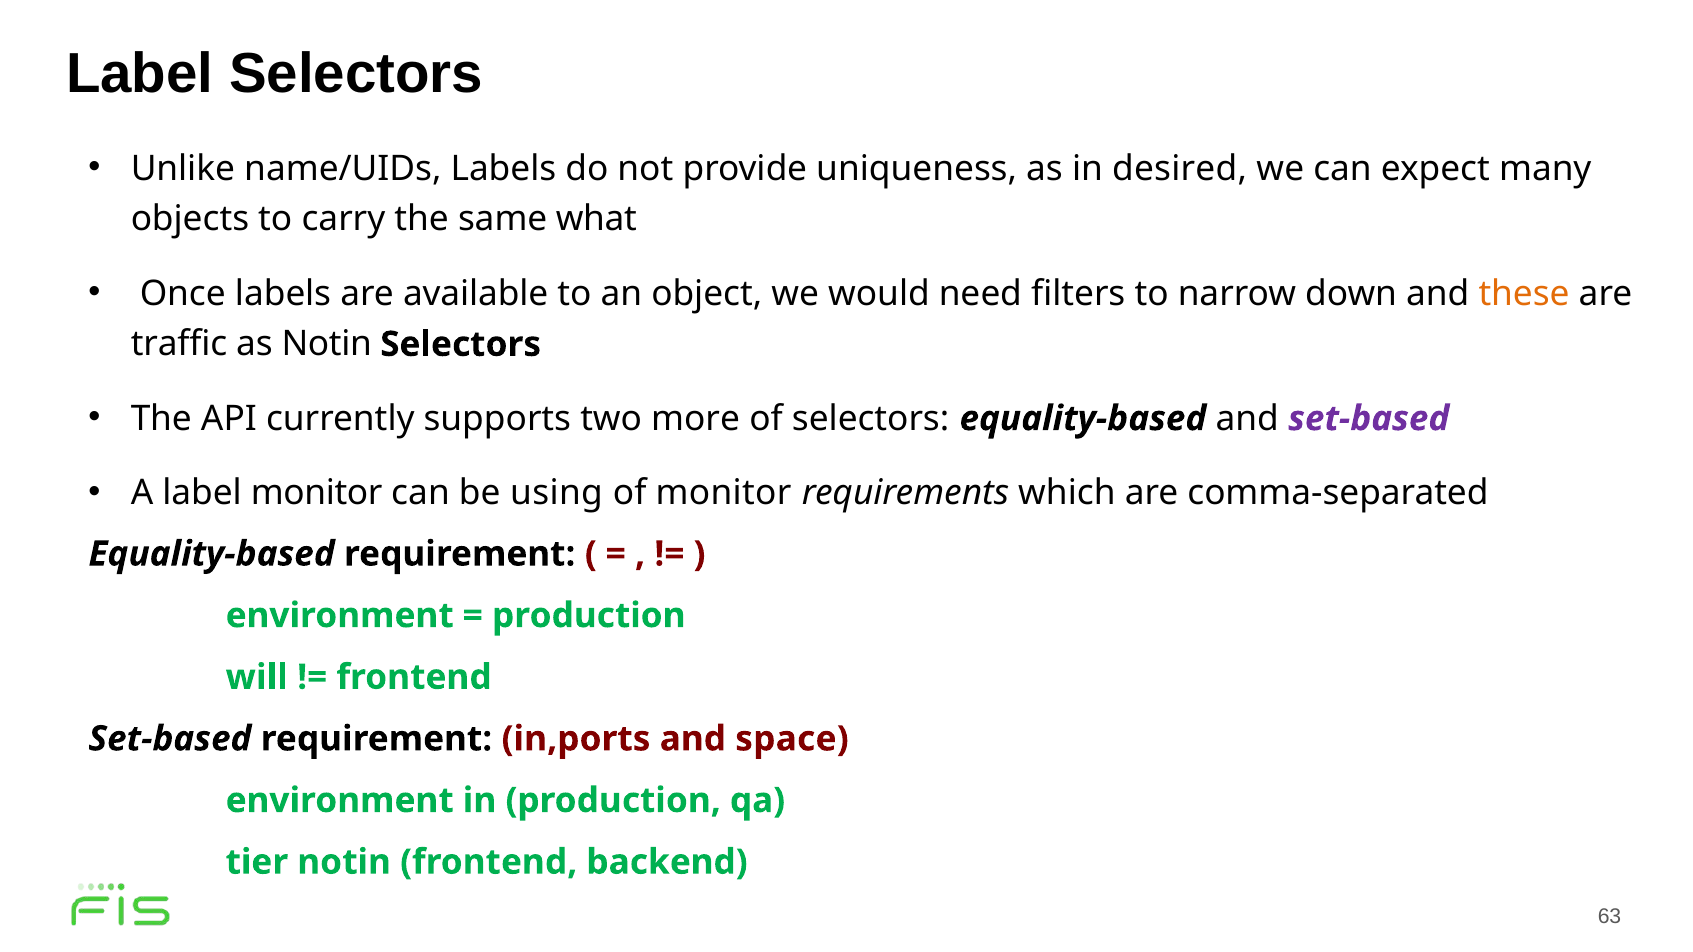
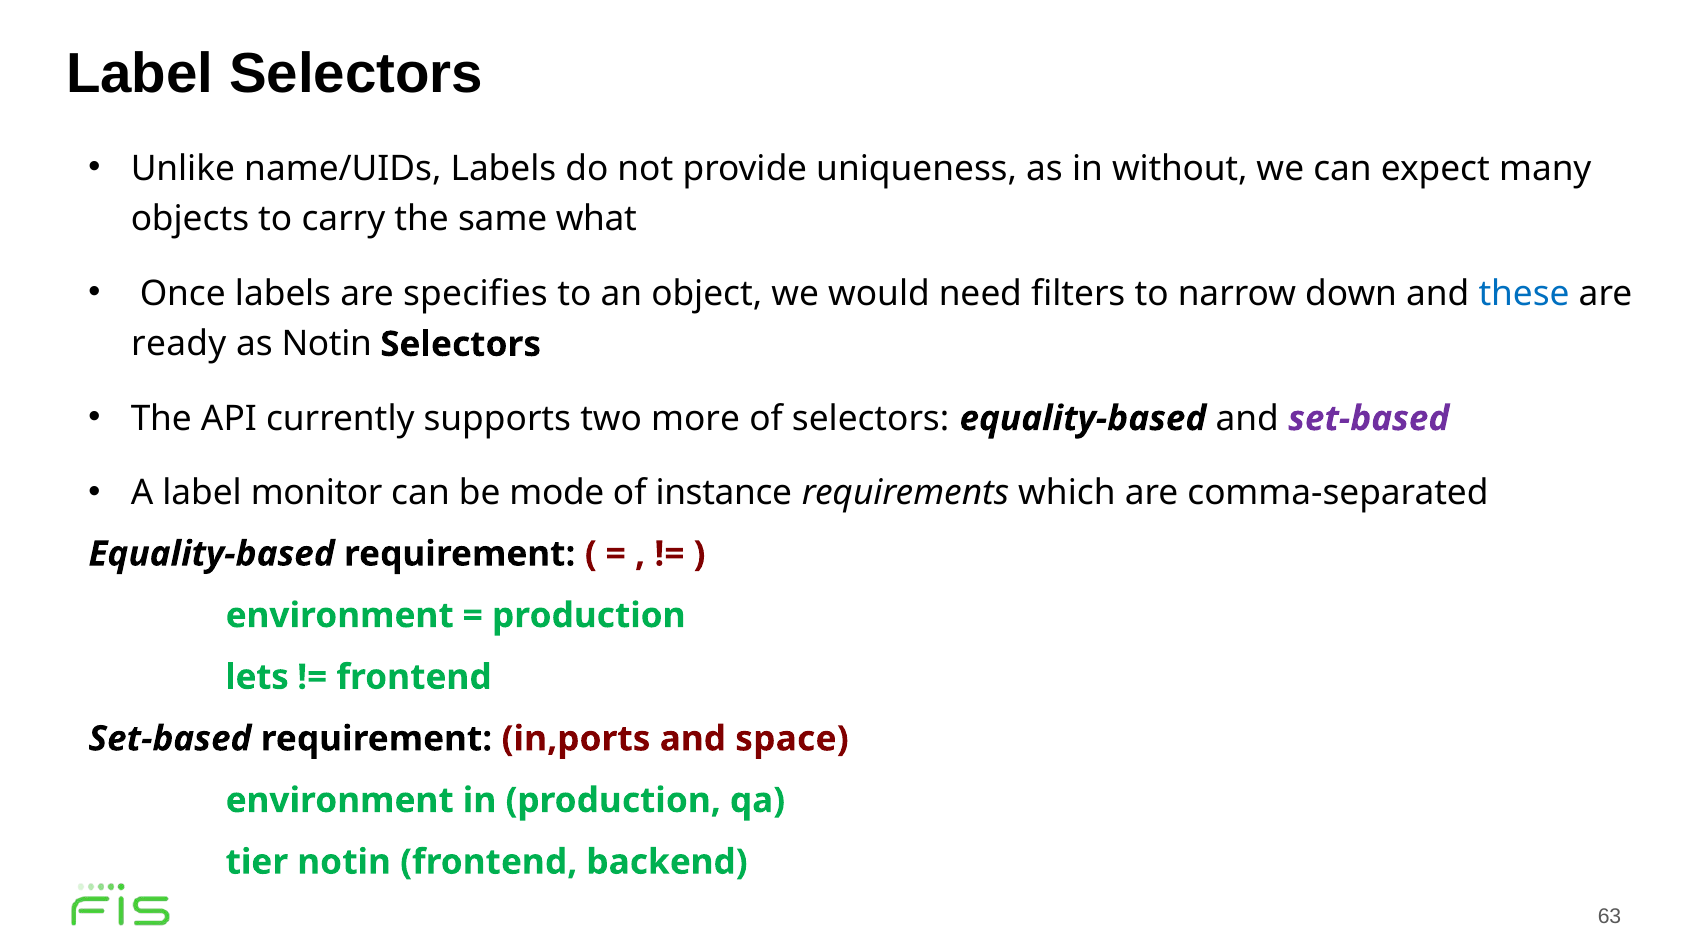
desired: desired -> without (1180, 169)
available: available -> specifies (475, 294)
these colour: orange -> blue (1524, 294)
traffic: traffic -> ready (179, 344)
using: using -> mode (557, 493)
of monitor: monitor -> instance (724, 493)
will: will -> lets (257, 677)
